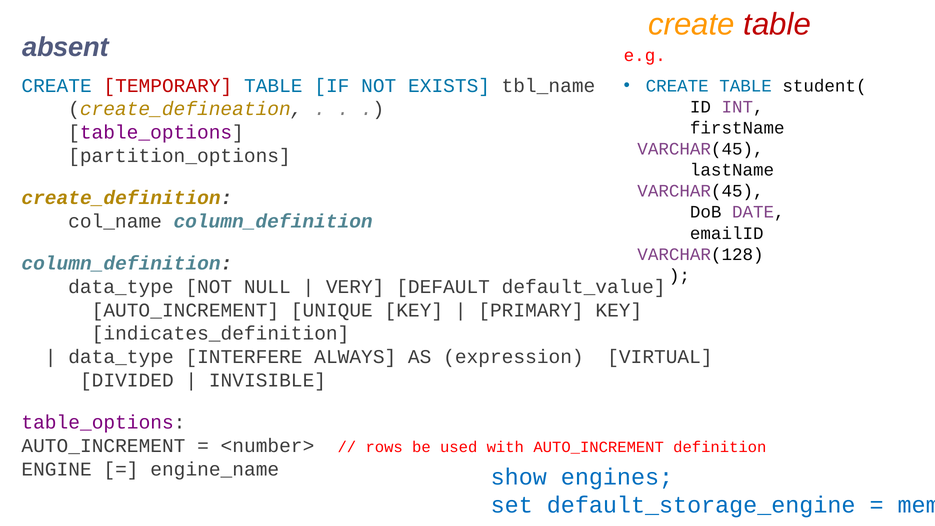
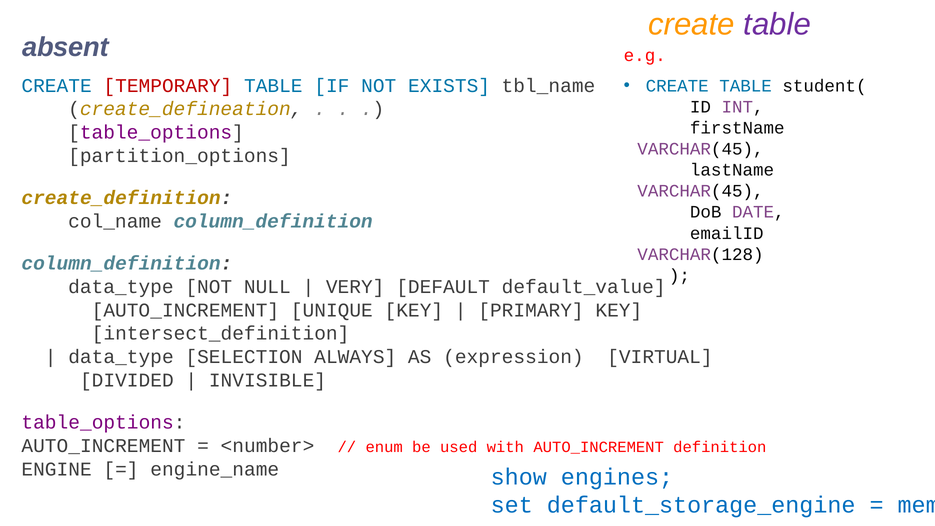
table colour: red -> purple (777, 24)
indicates_definition: indicates_definition -> intersect_definition (221, 333)
INTERFERE: INTERFERE -> SELECTION (244, 357)
rows: rows -> enum (384, 447)
